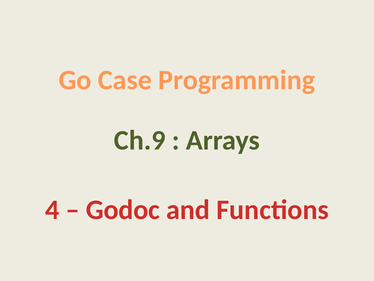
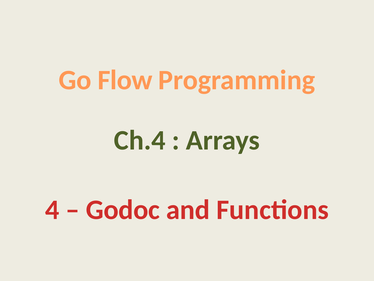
Case: Case -> Flow (125, 80)
Ch.9: Ch.9 -> Ch.4 (140, 140)
